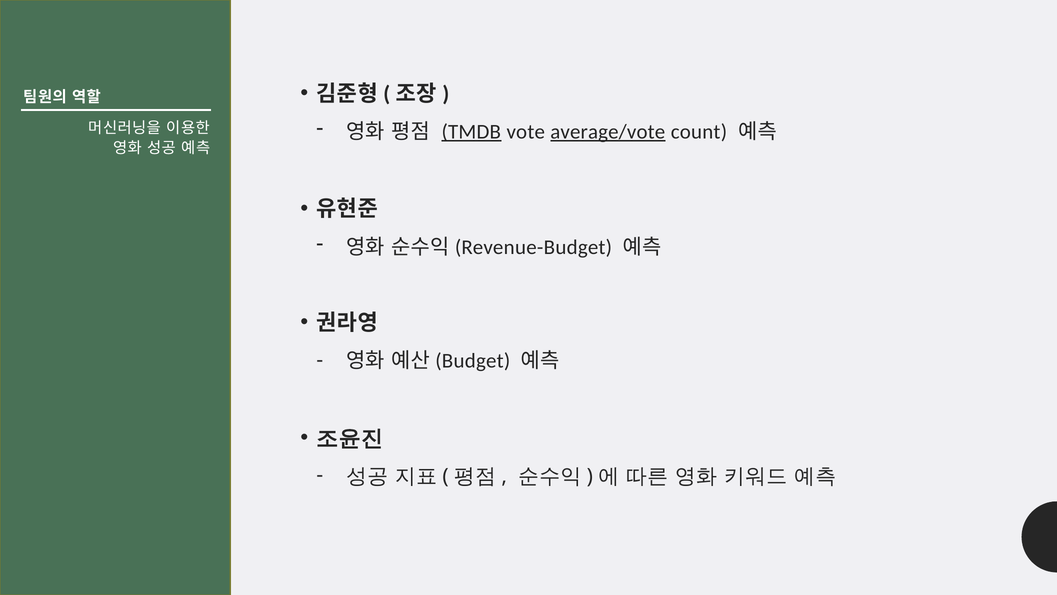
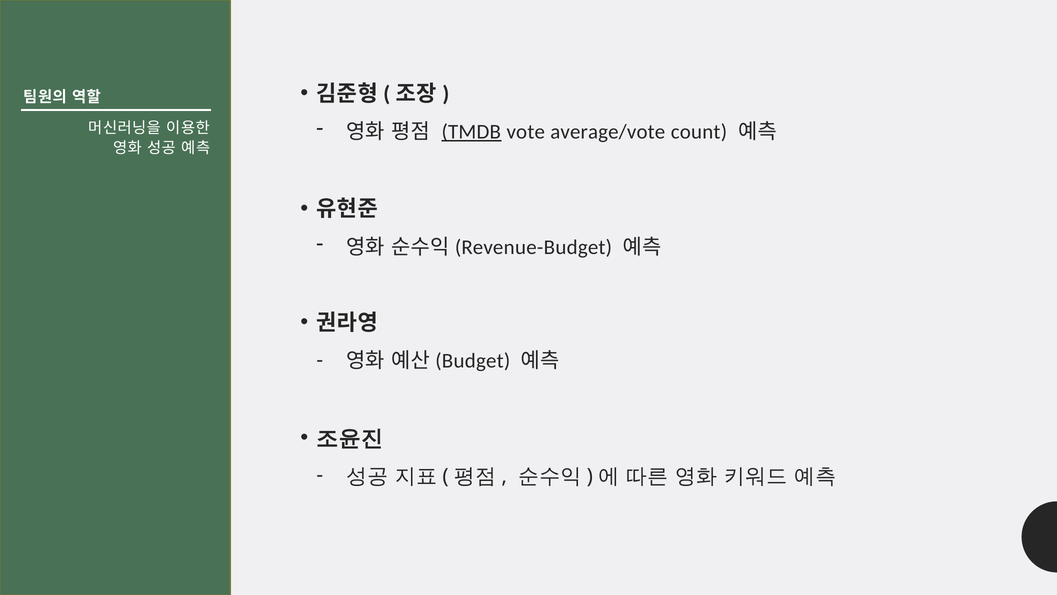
average/vote underline: present -> none (608, 132)
